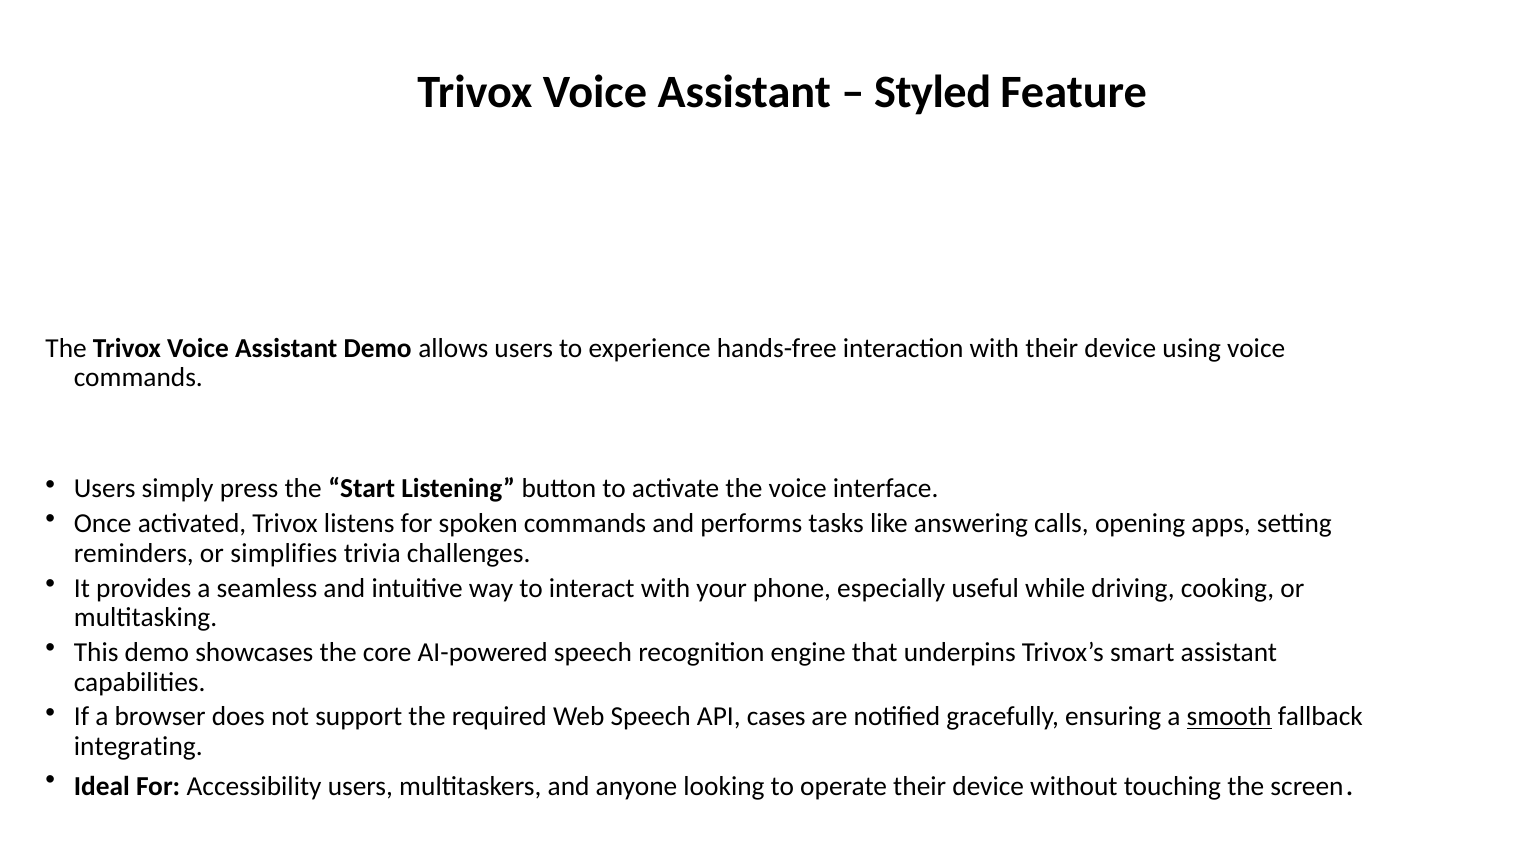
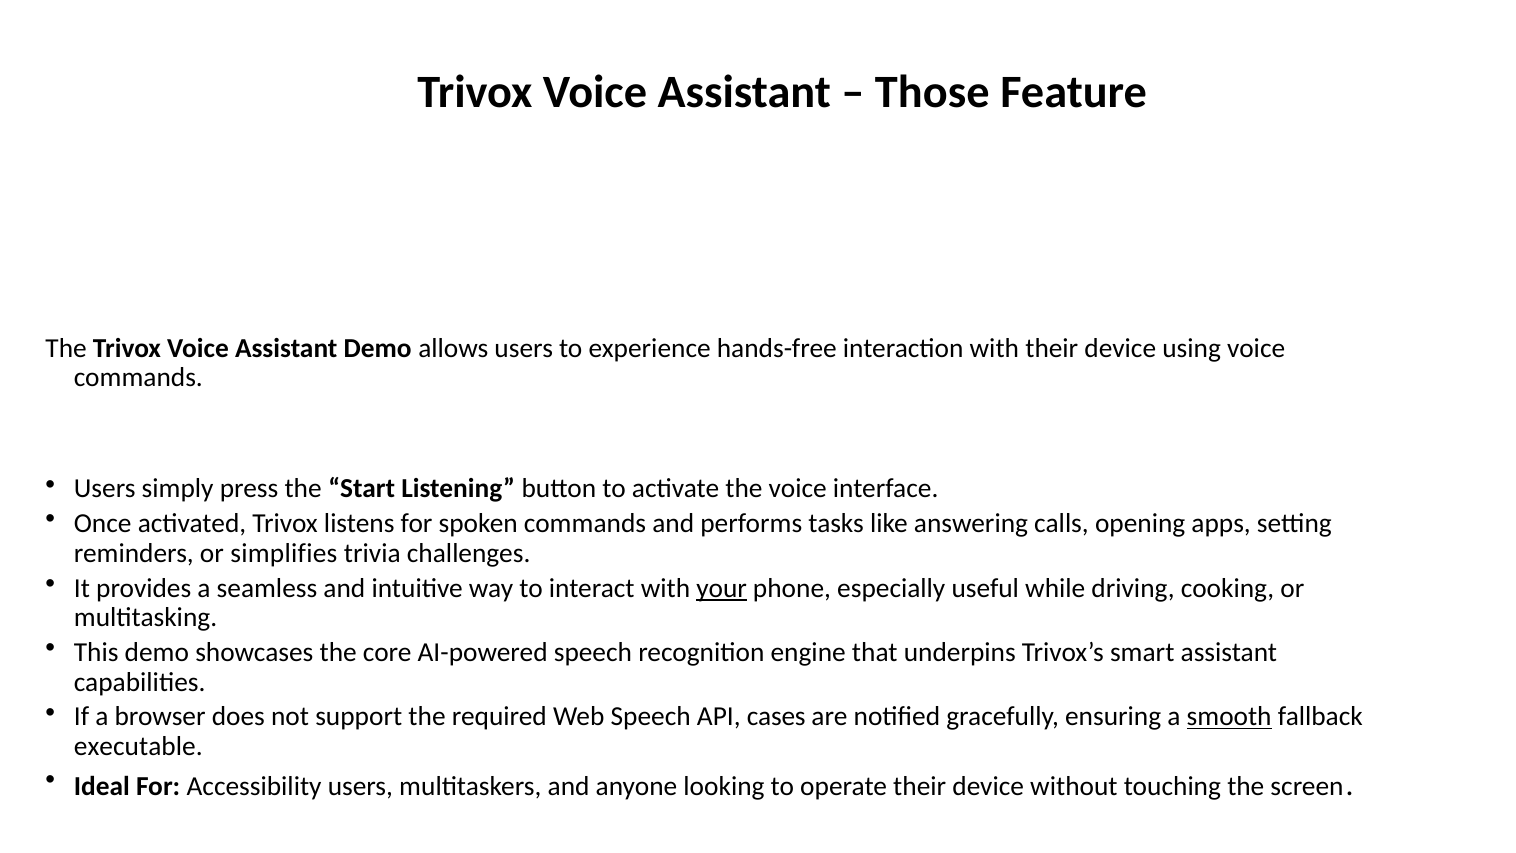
Styled: Styled -> Those (932, 92)
your underline: none -> present (722, 588)
integrating: integrating -> executable (138, 746)
